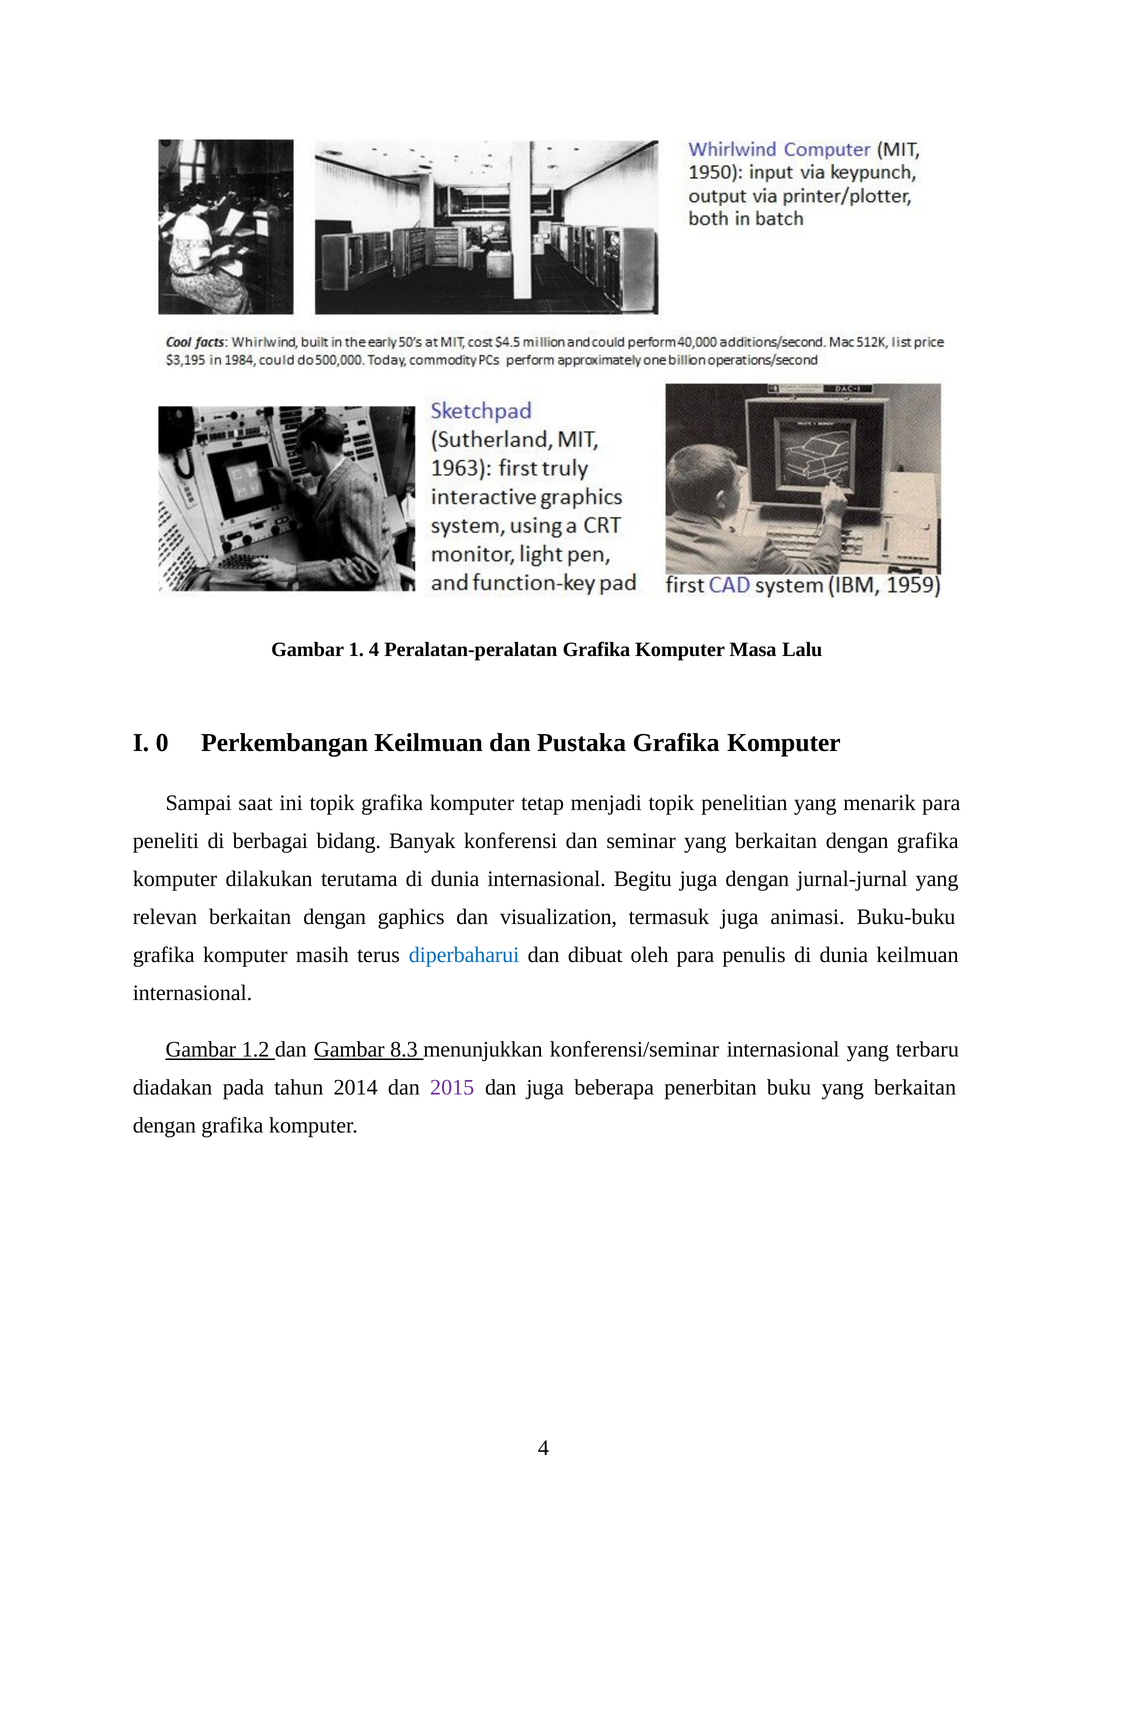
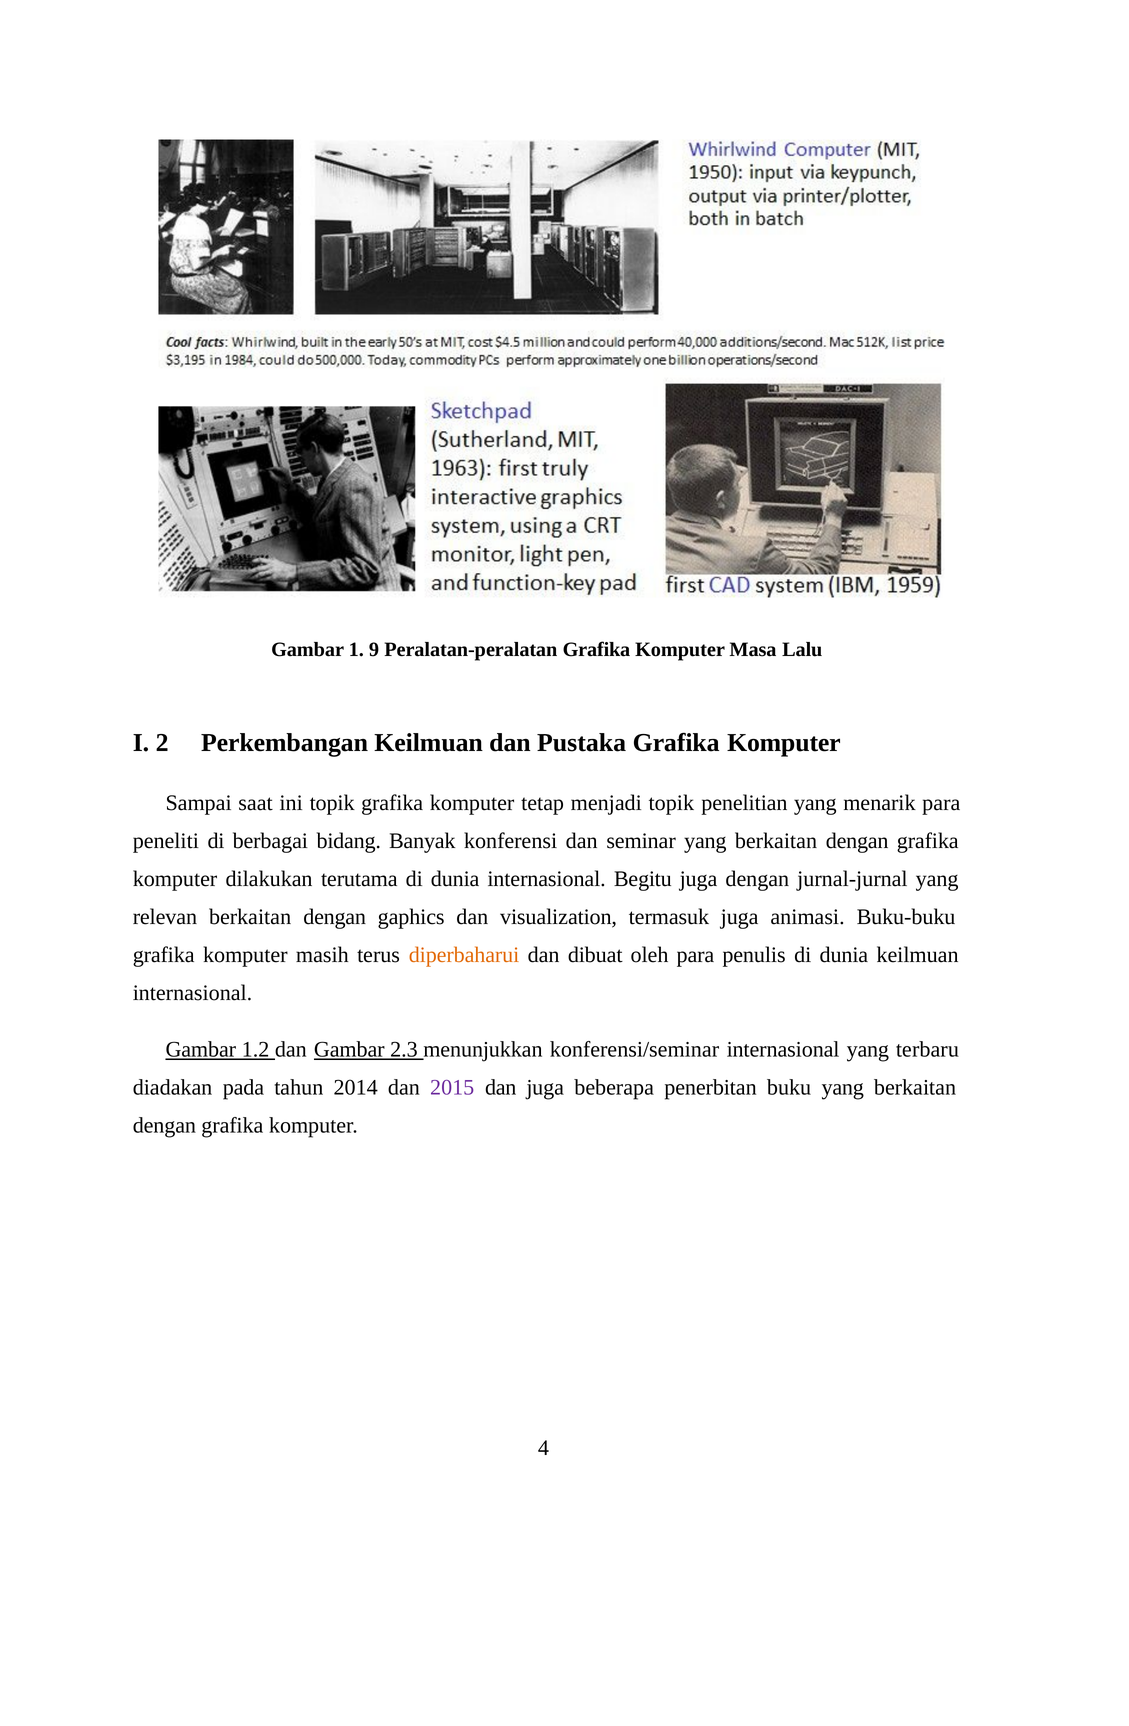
1 4: 4 -> 9 (374, 650)
0: 0 -> 2 (162, 743)
diperbaharui colour: blue -> orange (464, 955)
8.3: 8.3 -> 2.3 (404, 1050)
